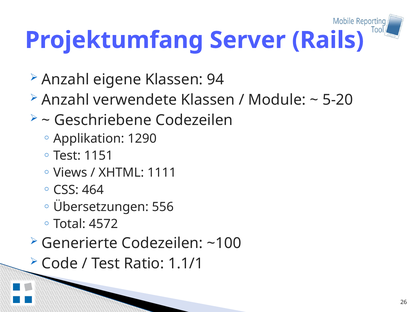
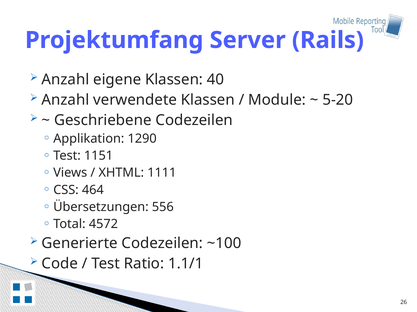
94: 94 -> 40 (216, 80)
